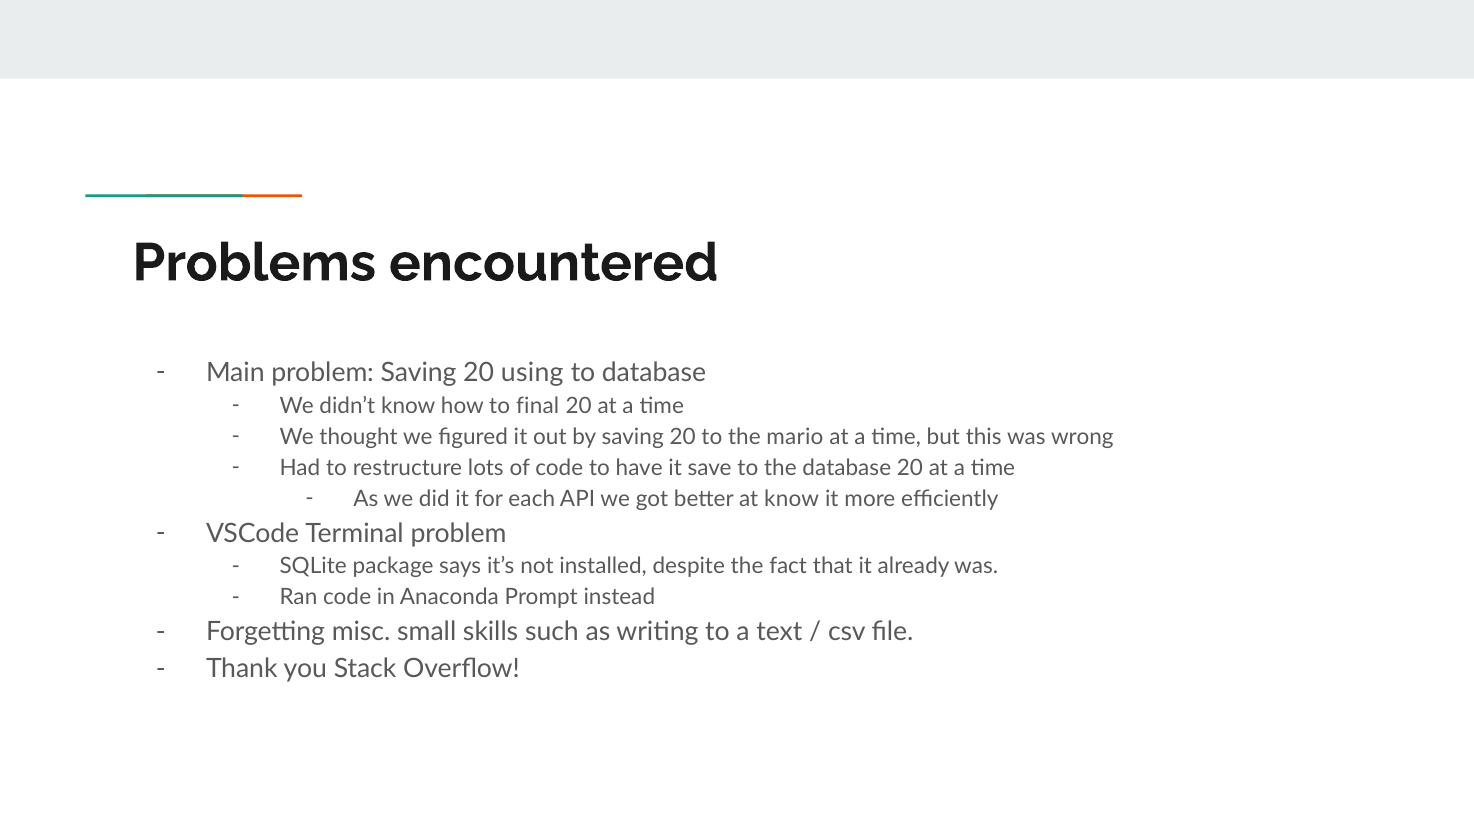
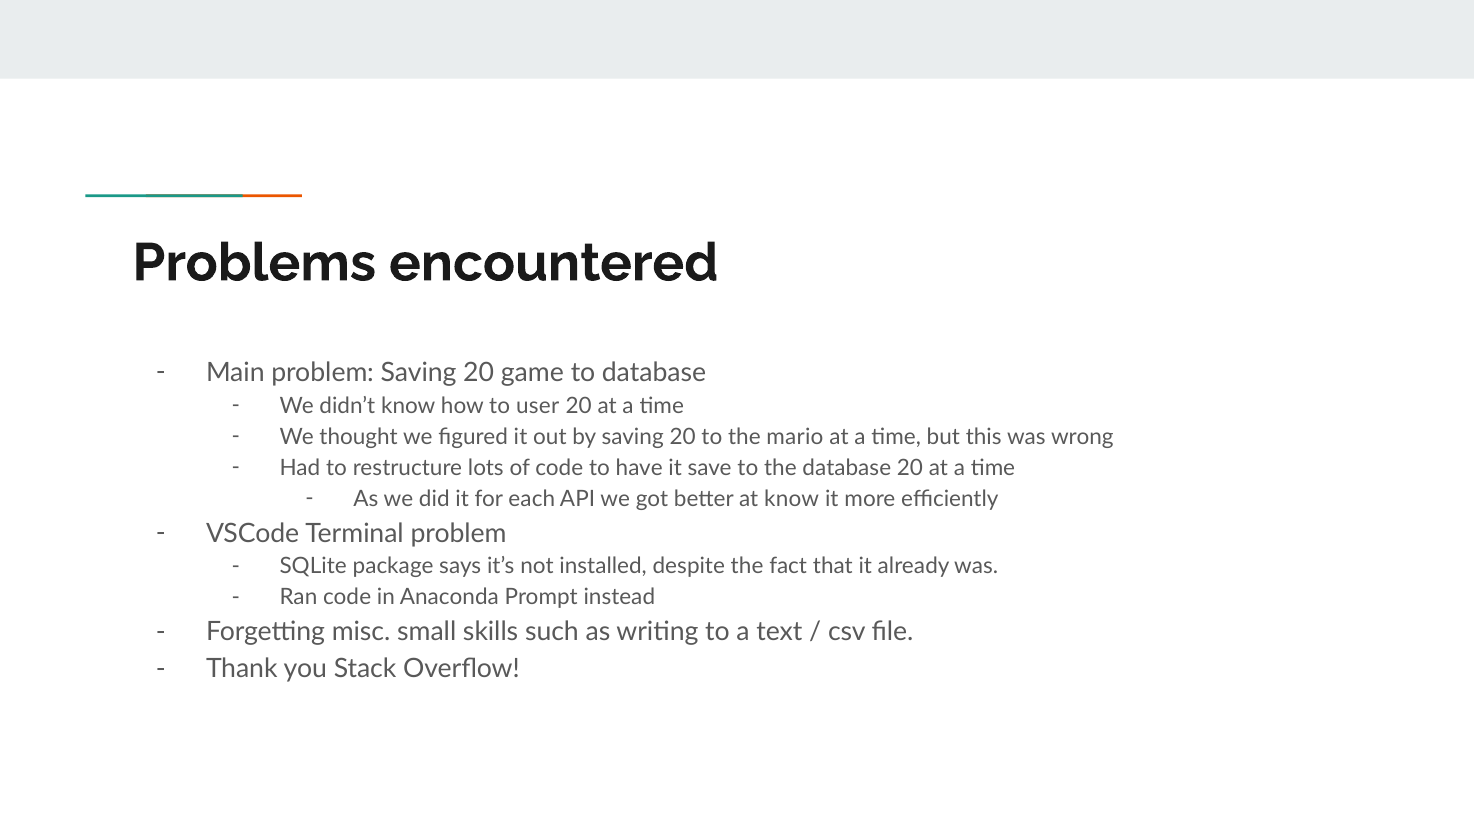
using: using -> game (532, 372)
final: final -> user (538, 406)
